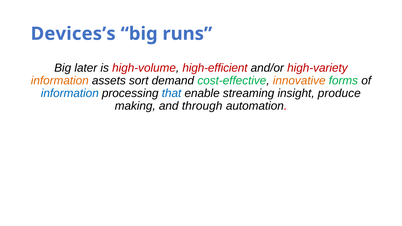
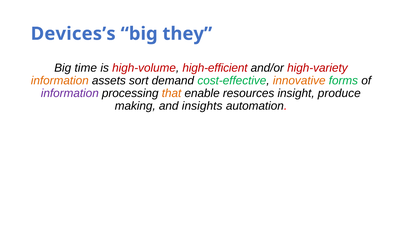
runs: runs -> they (187, 34)
later: later -> time (86, 68)
information colour: blue -> purple (70, 93)
that colour: blue -> orange (172, 93)
streaming: streaming -> resources (249, 93)
through: through -> insights (202, 106)
